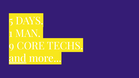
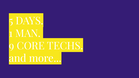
and underline: present -> none (18, 59)
